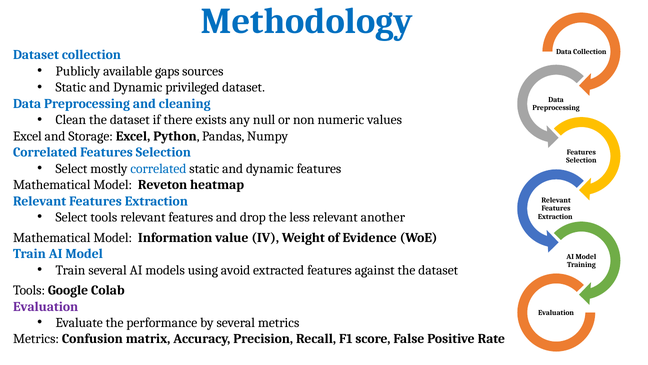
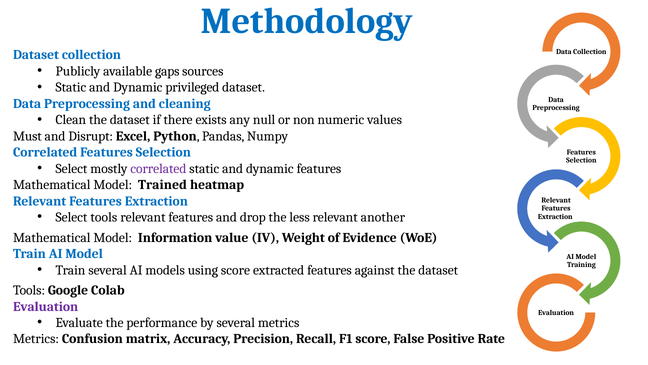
Excel: Excel -> Must (27, 136)
Storage: Storage -> Disrupt (91, 136)
correlated colour: blue -> purple (158, 168)
Reveton: Reveton -> Trained (162, 185)
using avoid: avoid -> score (235, 270)
